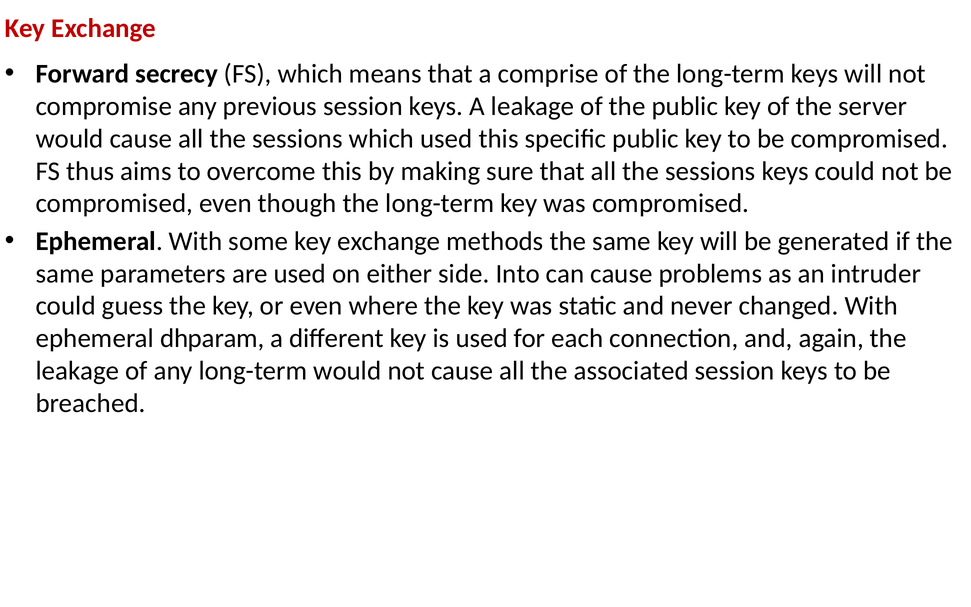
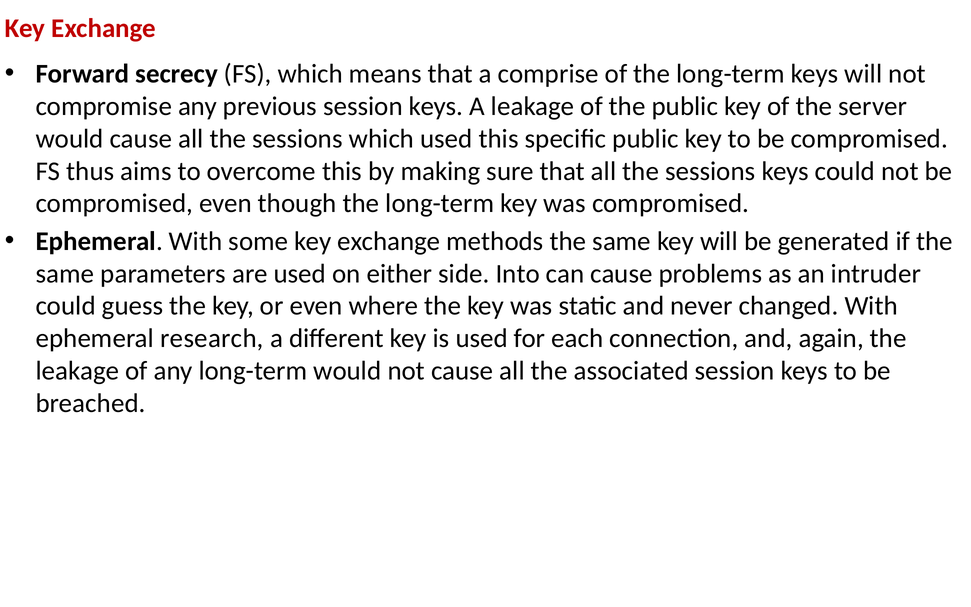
dhparam: dhparam -> research (212, 338)
